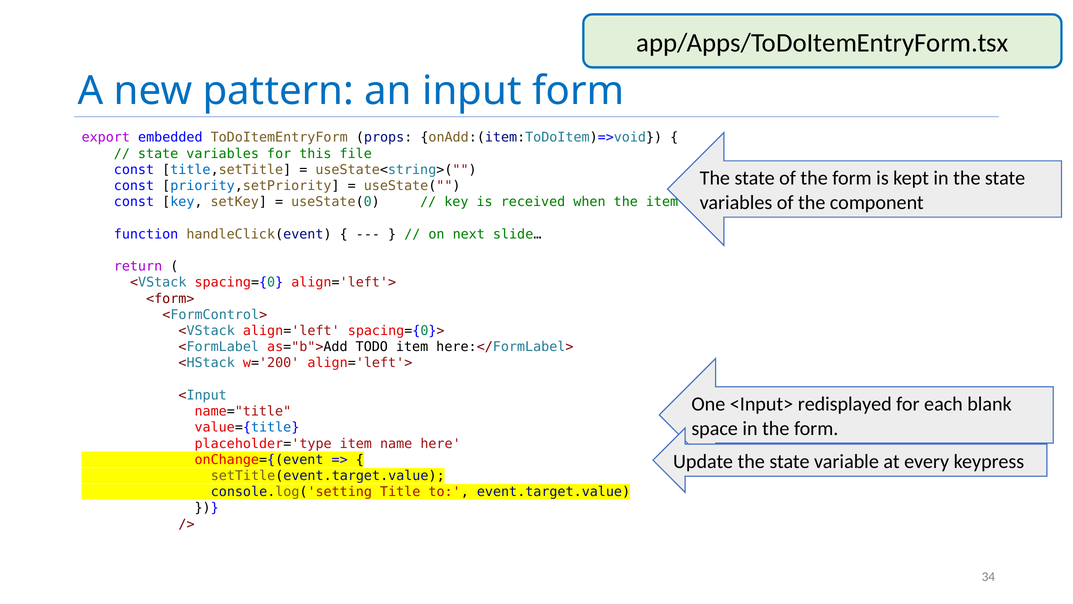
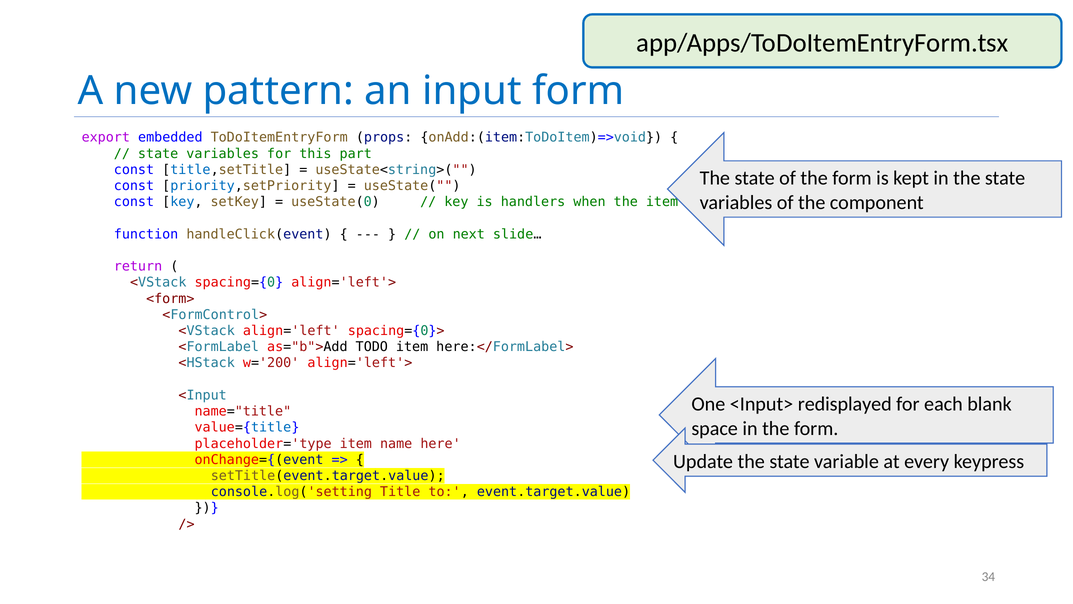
file: file -> part (356, 154)
received: received -> handlers (533, 202)
